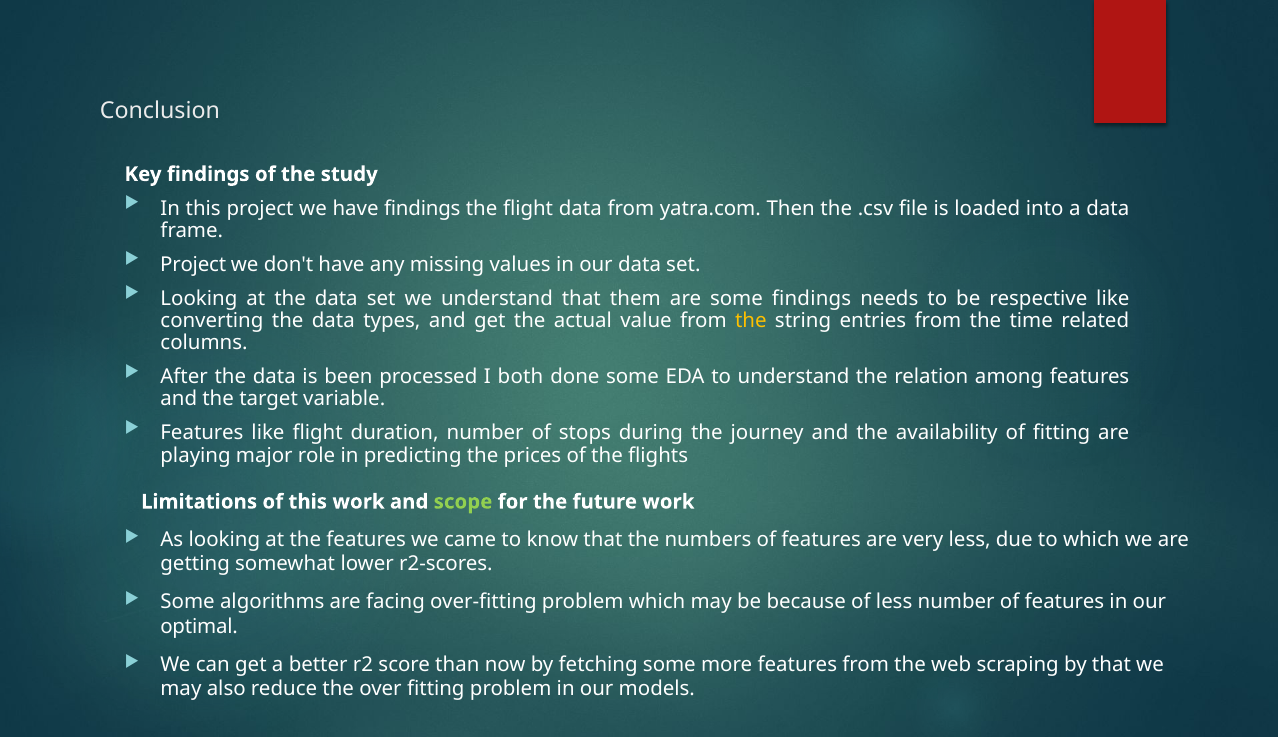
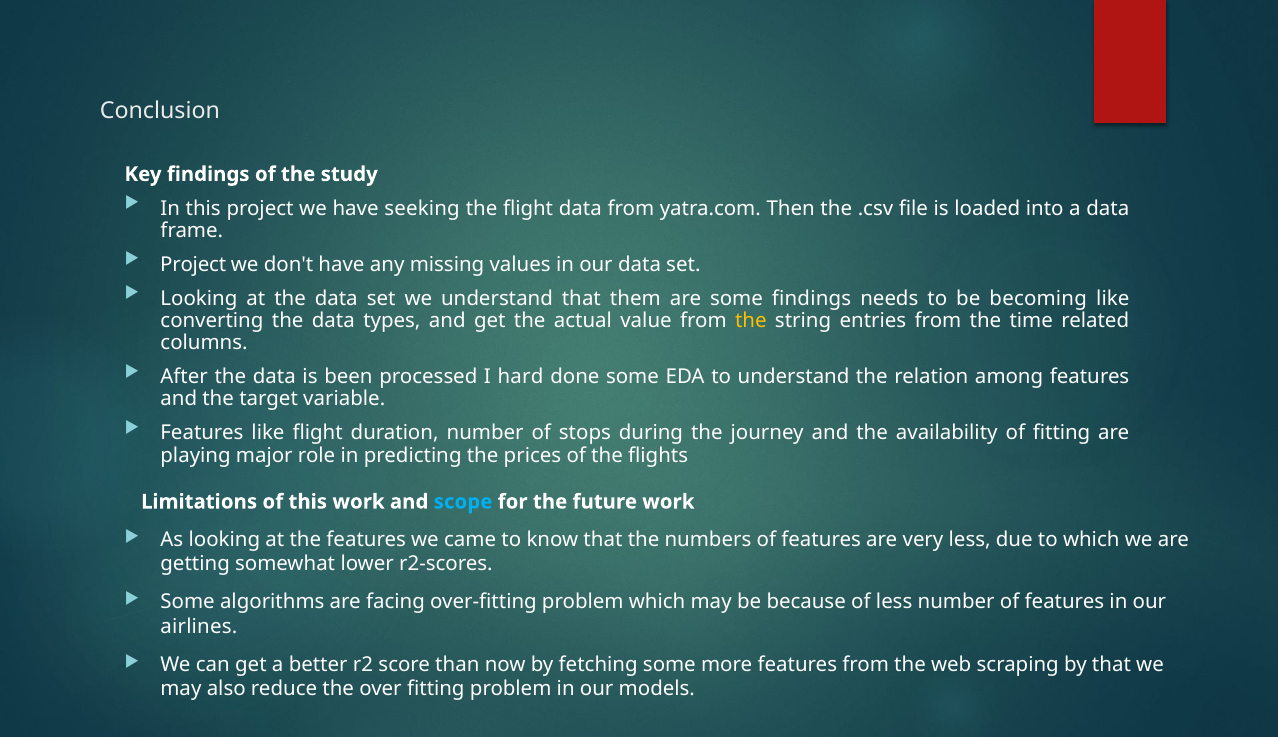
have findings: findings -> seeking (422, 208)
respective: respective -> becoming (1038, 299)
both: both -> hard (521, 377)
scope colour: light green -> light blue (463, 502)
optimal: optimal -> airlines (199, 627)
